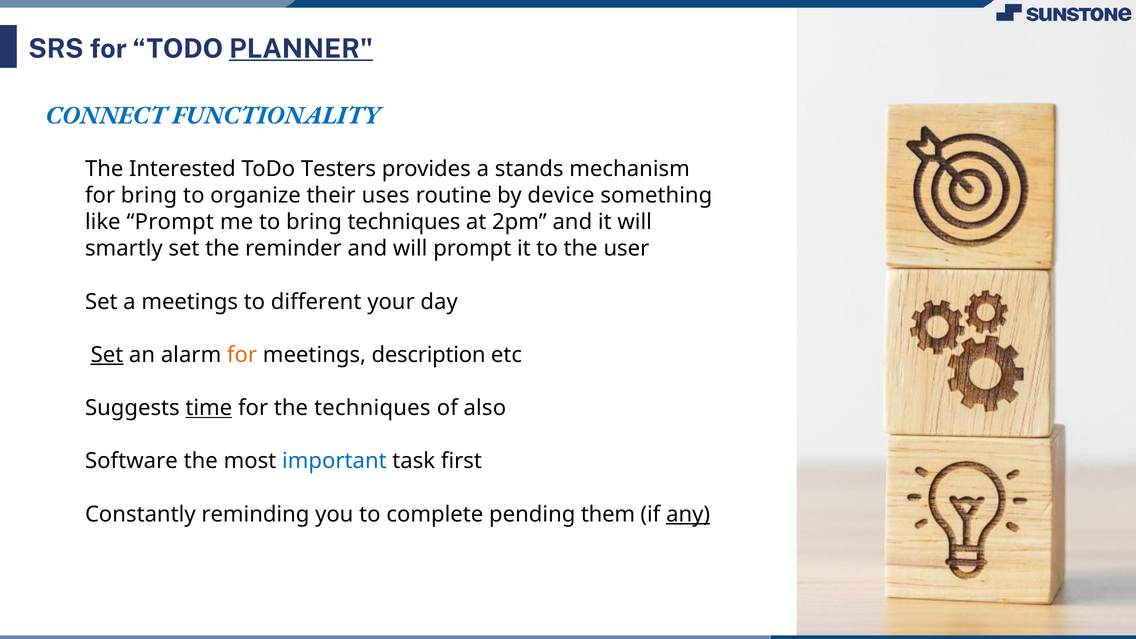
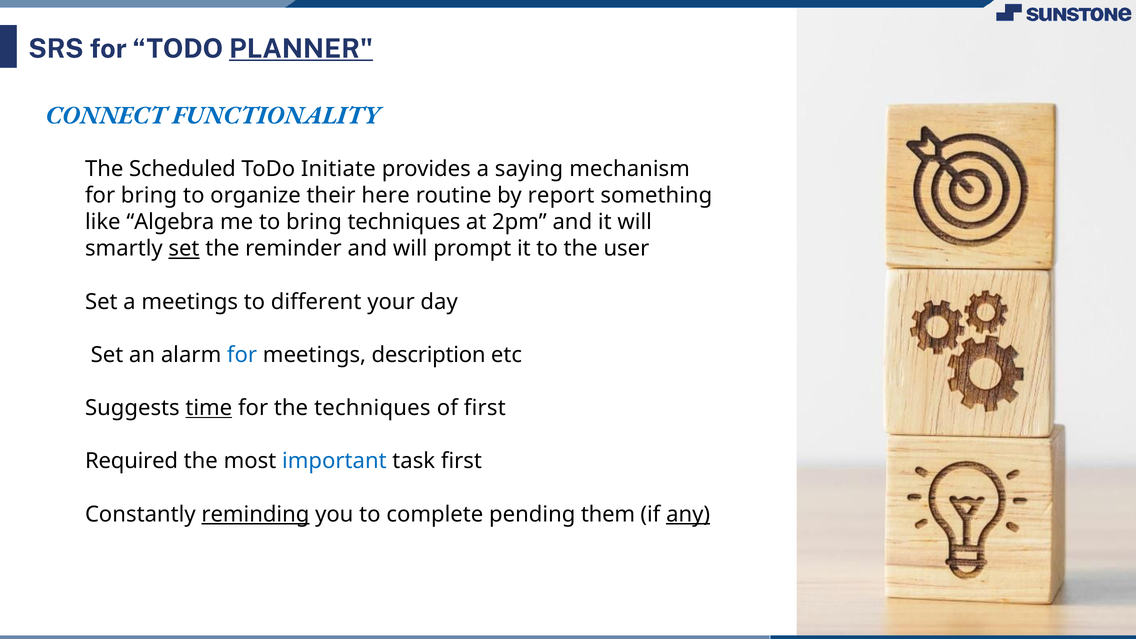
Interested: Interested -> Scheduled (182, 169)
Testers: Testers -> Initiate (338, 169)
stands: stands -> saying (529, 169)
uses: uses -> here (386, 195)
device: device -> report (561, 195)
like Prompt: Prompt -> Algebra (170, 222)
set underline: none -> present (184, 249)
Set underline: present -> none (107, 355)
for colour: orange -> blue (242, 355)
of also: also -> first (485, 408)
Software: Software -> Required (132, 461)
reminding underline: none -> present (255, 514)
